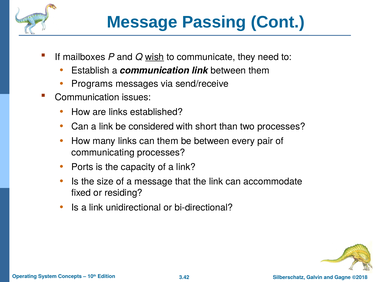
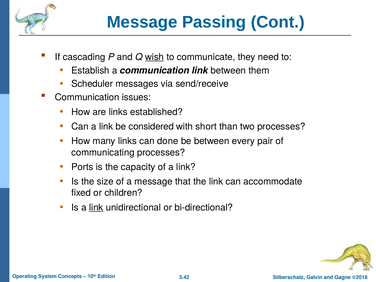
mailboxes: mailboxes -> cascading (84, 57)
Programs: Programs -> Scheduler (92, 84)
can them: them -> done (168, 141)
residing: residing -> children (123, 193)
link underline: none -> present (96, 207)
